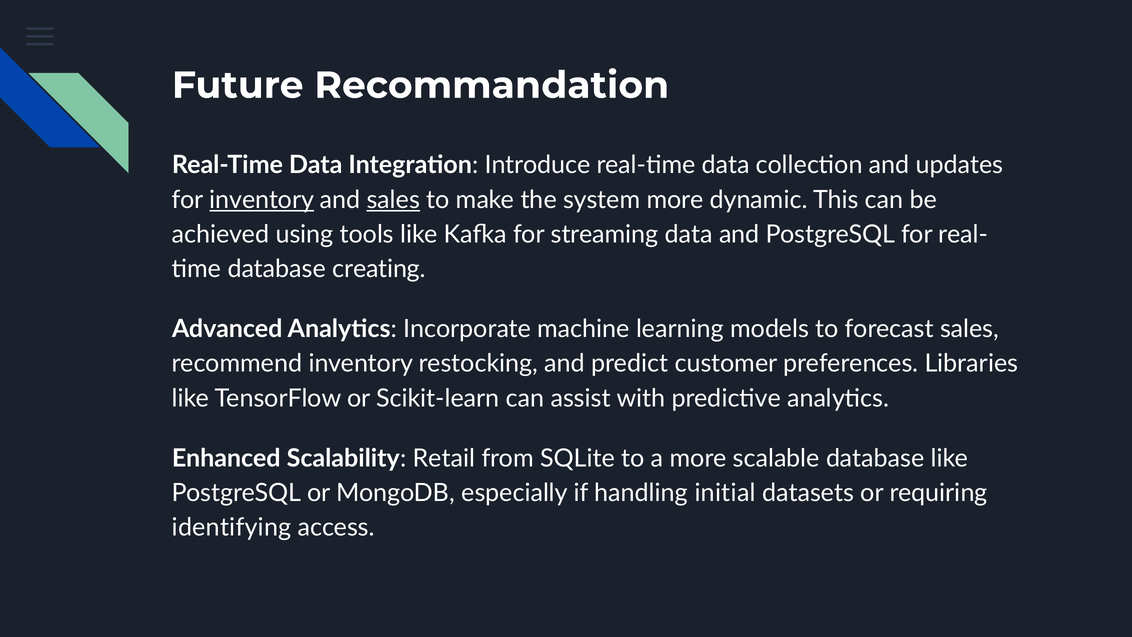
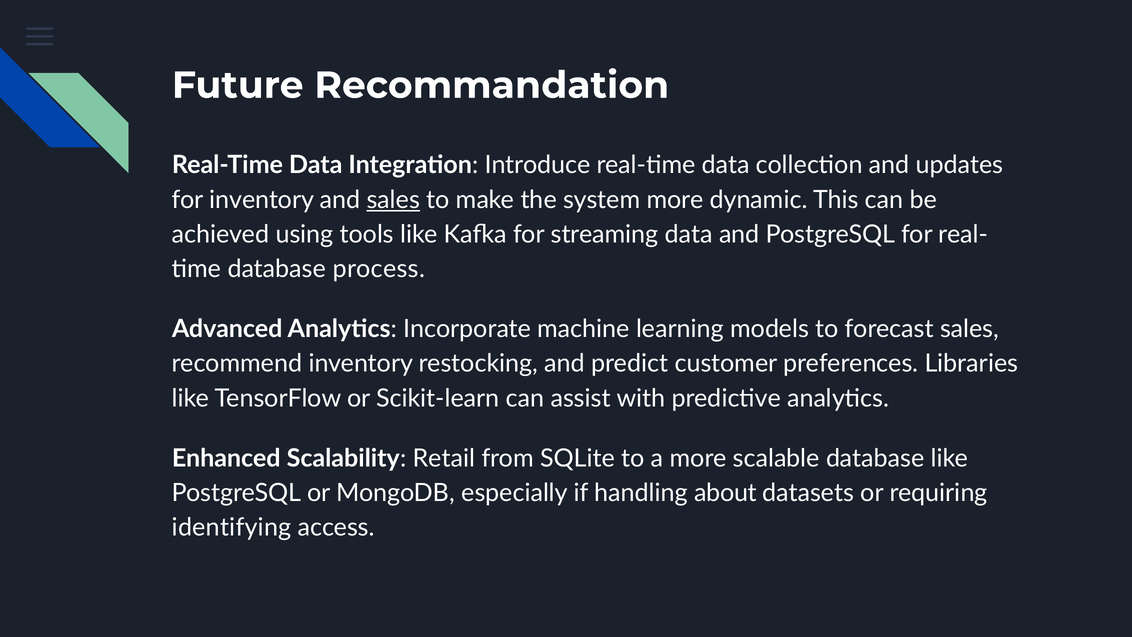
inventory underline: present -> none (262, 200)
creating: creating -> process (379, 269)
initial: initial -> about (725, 493)
